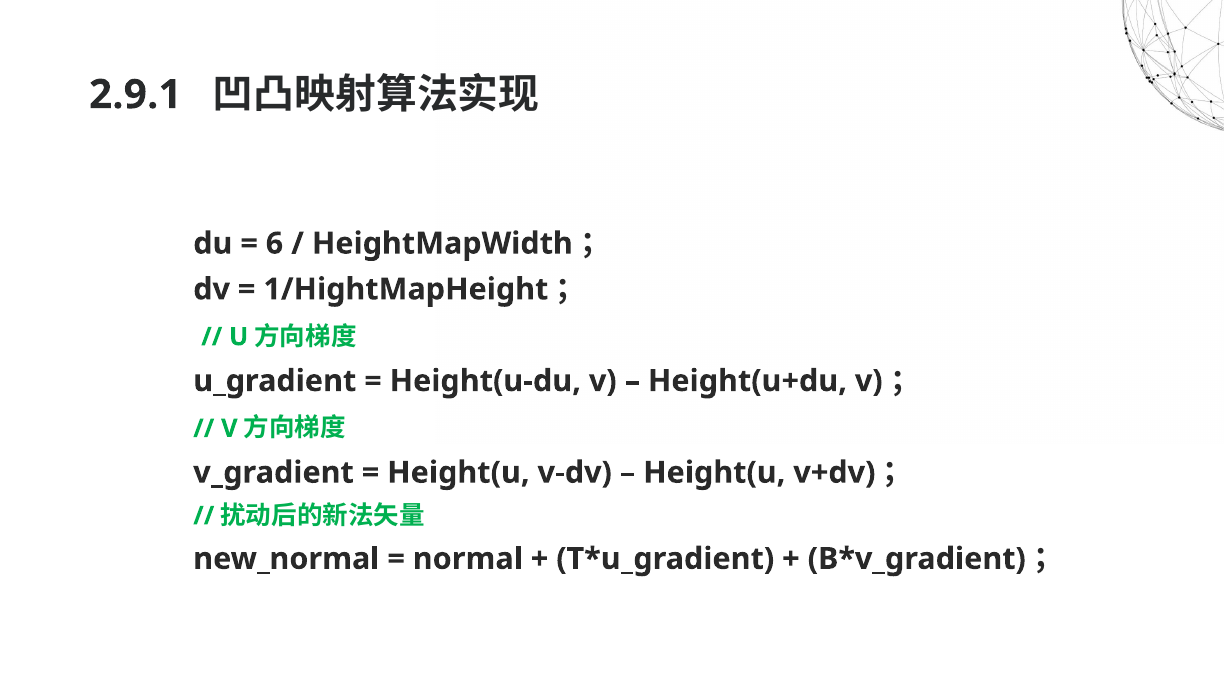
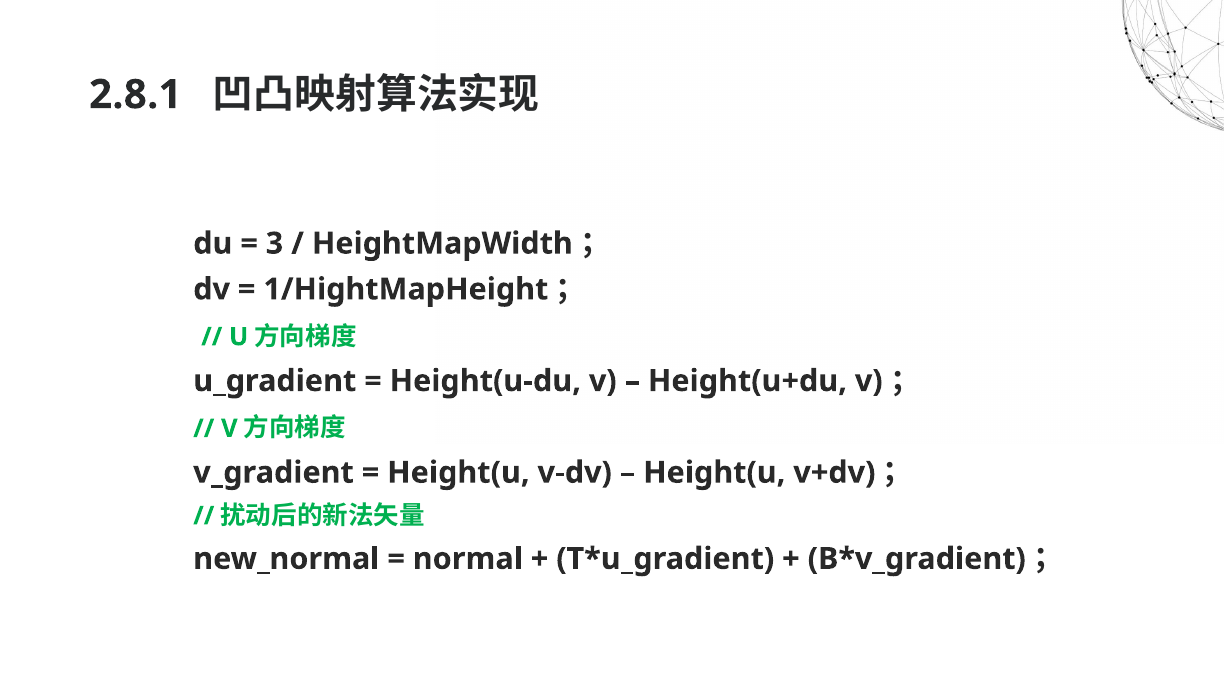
2.9.1: 2.9.1 -> 2.8.1 (135, 95)
6: 6 -> 3 (274, 243)
